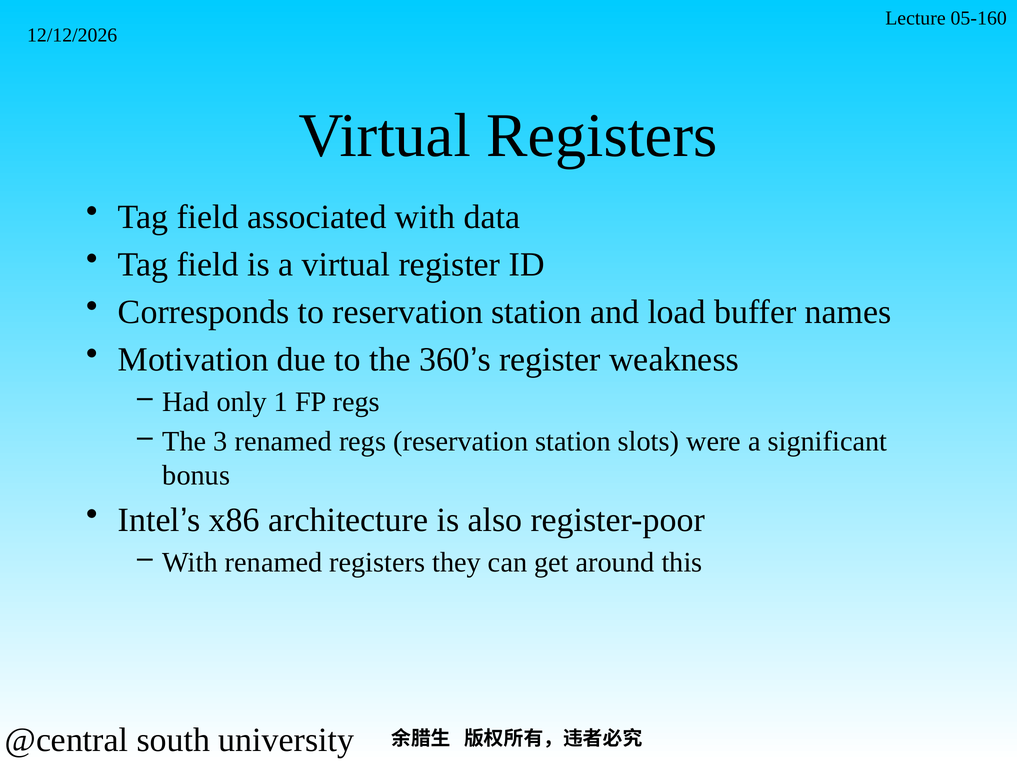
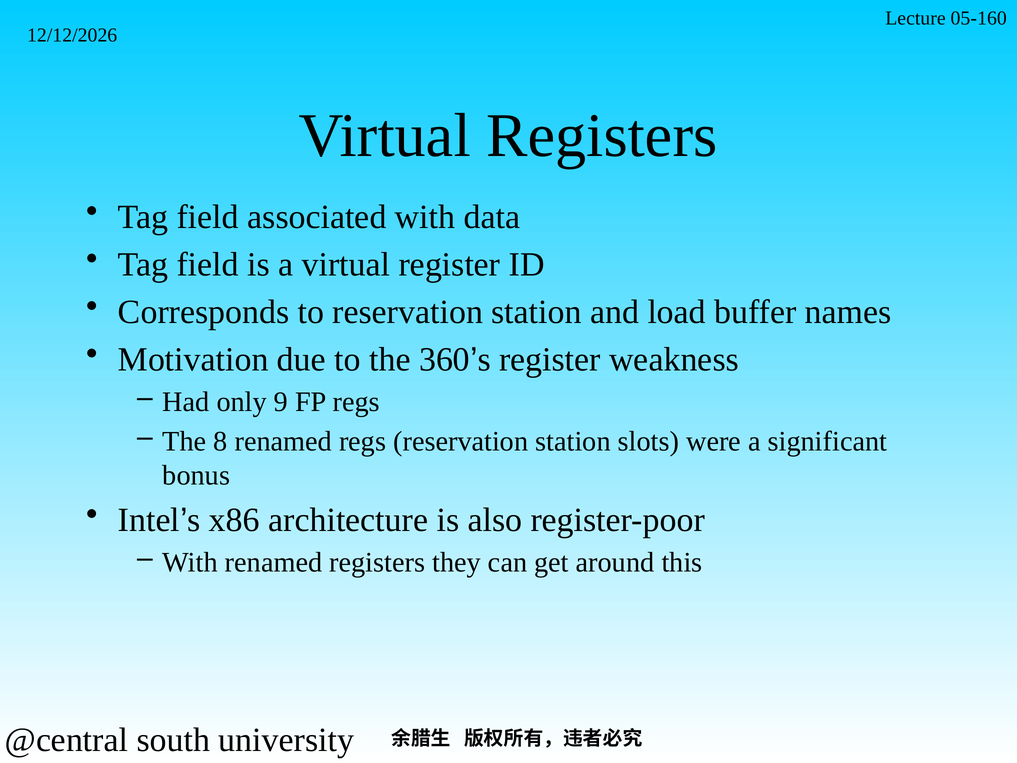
1: 1 -> 9 (281, 402)
3: 3 -> 8 (220, 441)
